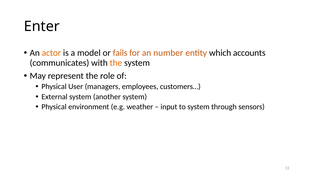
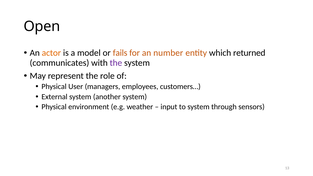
Enter: Enter -> Open (42, 26)
accounts: accounts -> returned (249, 53)
the colour: orange -> purple (116, 63)
